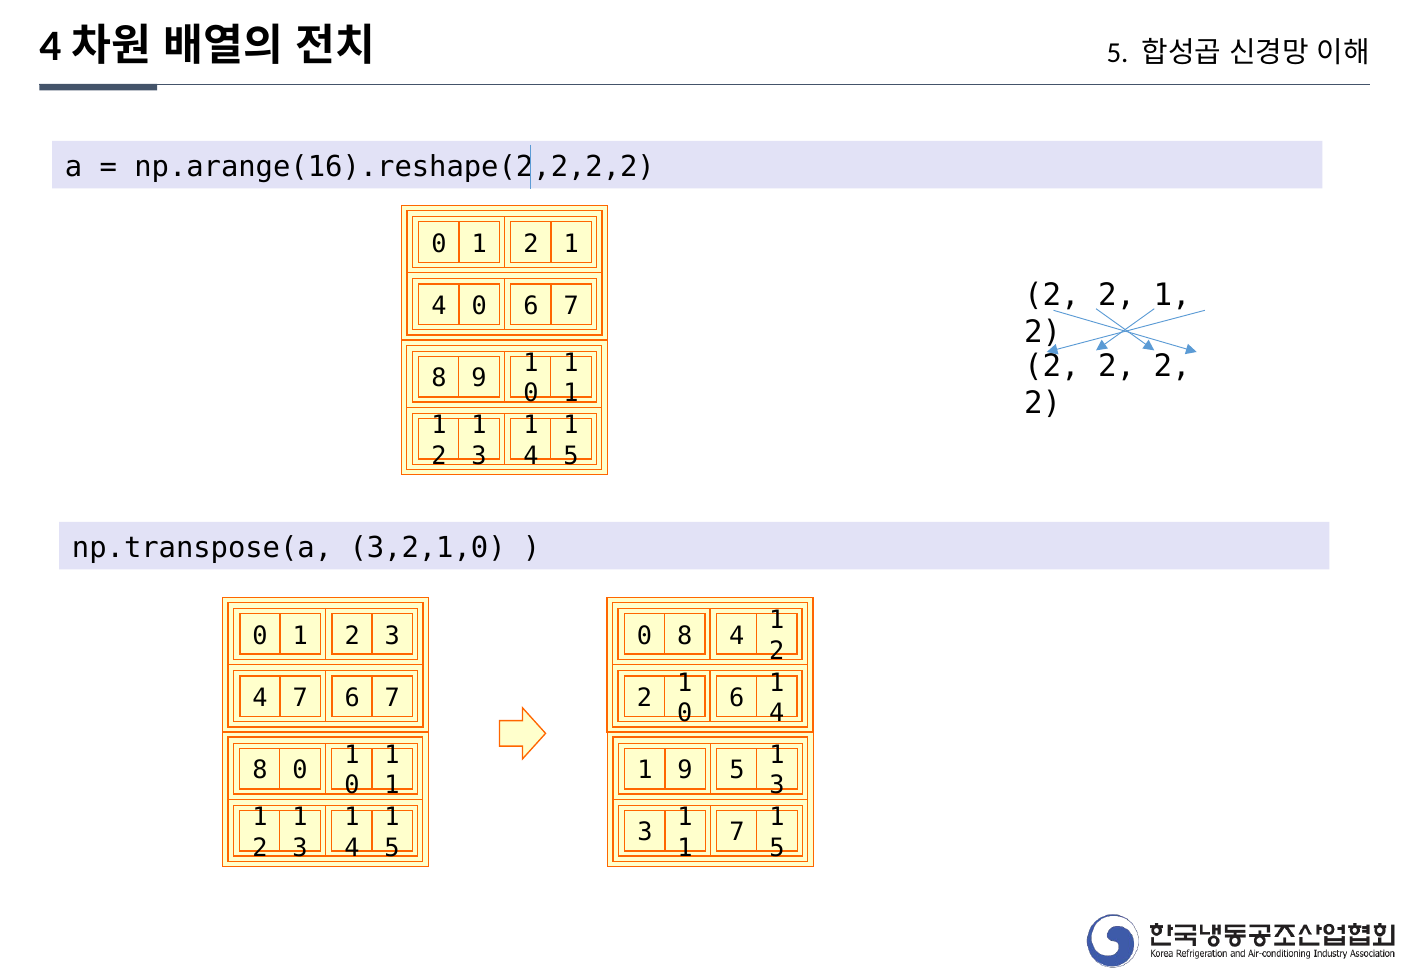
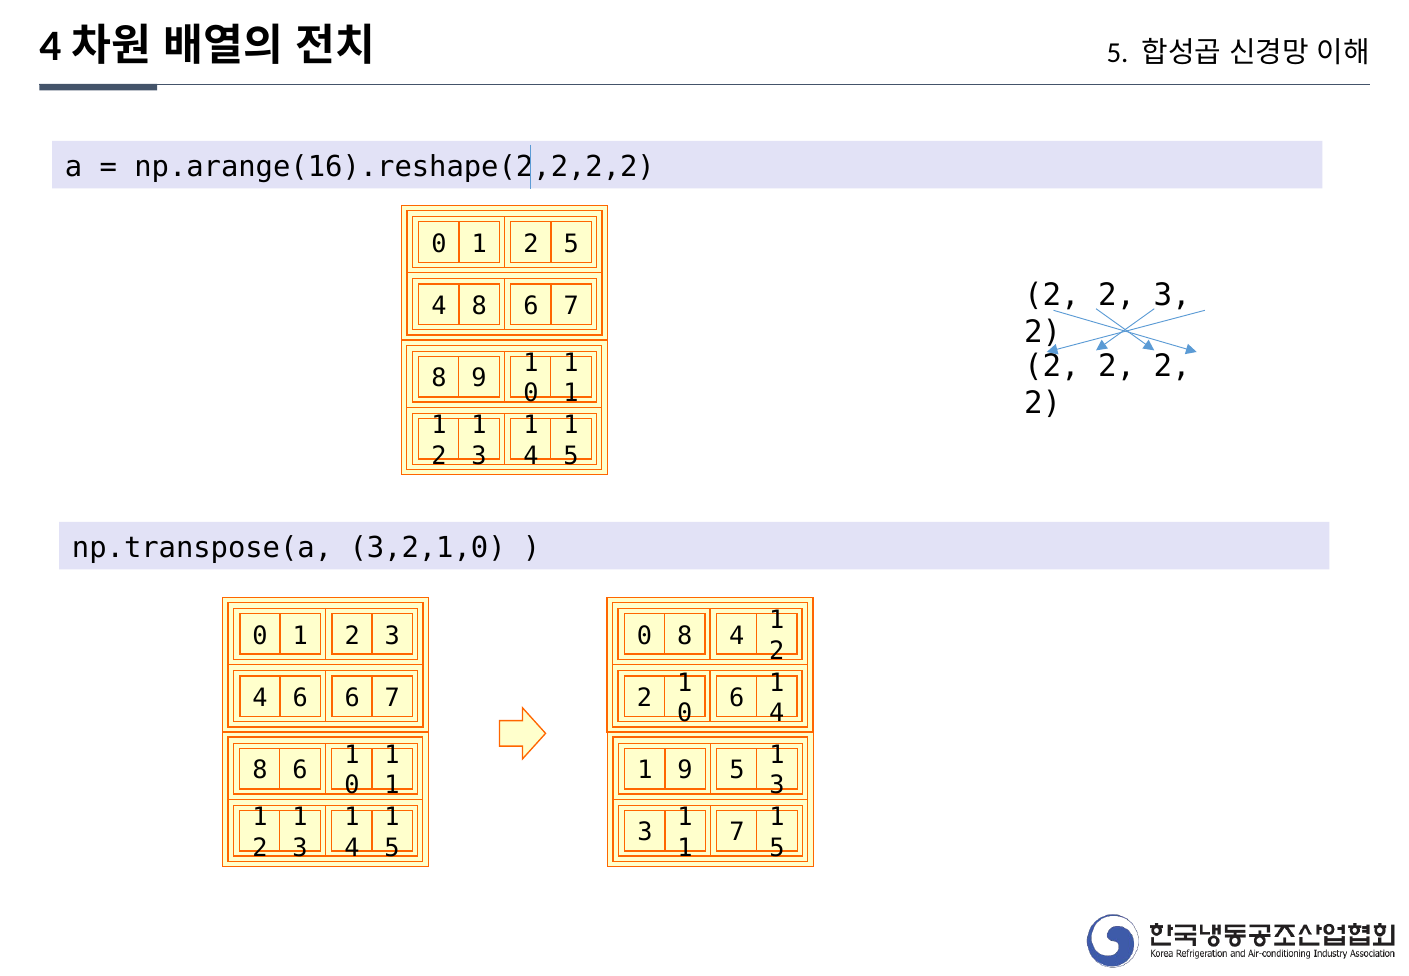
0 1 2 1: 1 -> 5 (571, 244)
1: 1 -> 3 (1172, 295)
4 0: 0 -> 8 (479, 306)
4 7: 7 -> 6 (300, 698)
0: 0 -> 6 (300, 770)
